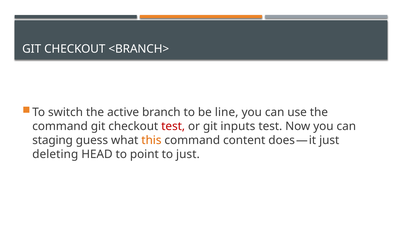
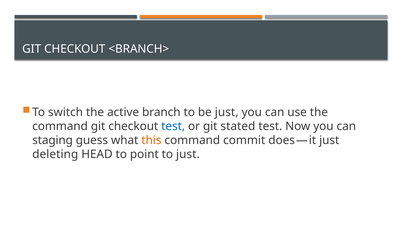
be line: line -> just (227, 112)
test colour: red -> blue (173, 126)
inputs: inputs -> stated (238, 126)
content: content -> commit (244, 140)
